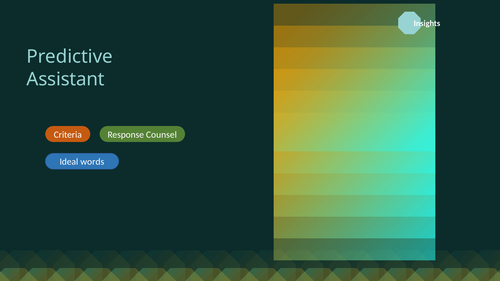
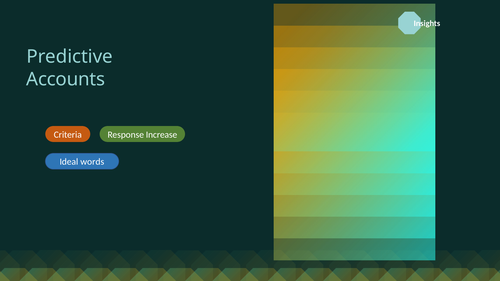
Assistant: Assistant -> Accounts (66, 79)
Counsel: Counsel -> Increase (162, 135)
